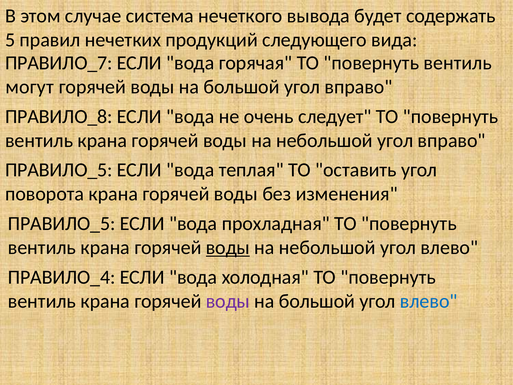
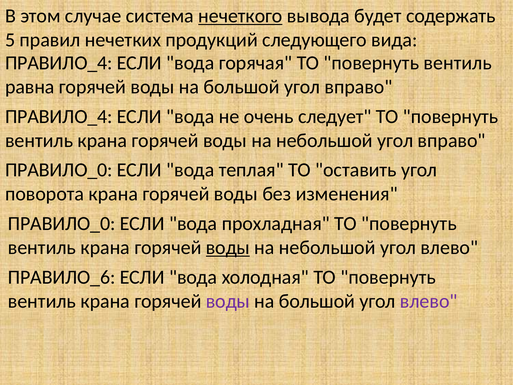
нечеткого underline: none -> present (240, 16)
ПРАВИЛО_7: ПРАВИЛО_7 -> ПРАВИЛО_4 (59, 63)
могут: могут -> равна (30, 87)
ПРАВИЛО_8: ПРАВИЛО_8 -> ПРАВИЛО_4 (59, 116)
ПРАВИЛО_5: ПРАВИЛО_5 -> ПРАВИЛО_0 (59, 170)
ПРАВИЛО_5: ПРАВИЛО_5 -> ПРАВИЛО_0 (62, 223)
ПРАВИЛО_4: ПРАВИЛО_4 -> ПРАВИЛО_6 (62, 277)
влево colour: blue -> purple (429, 301)
